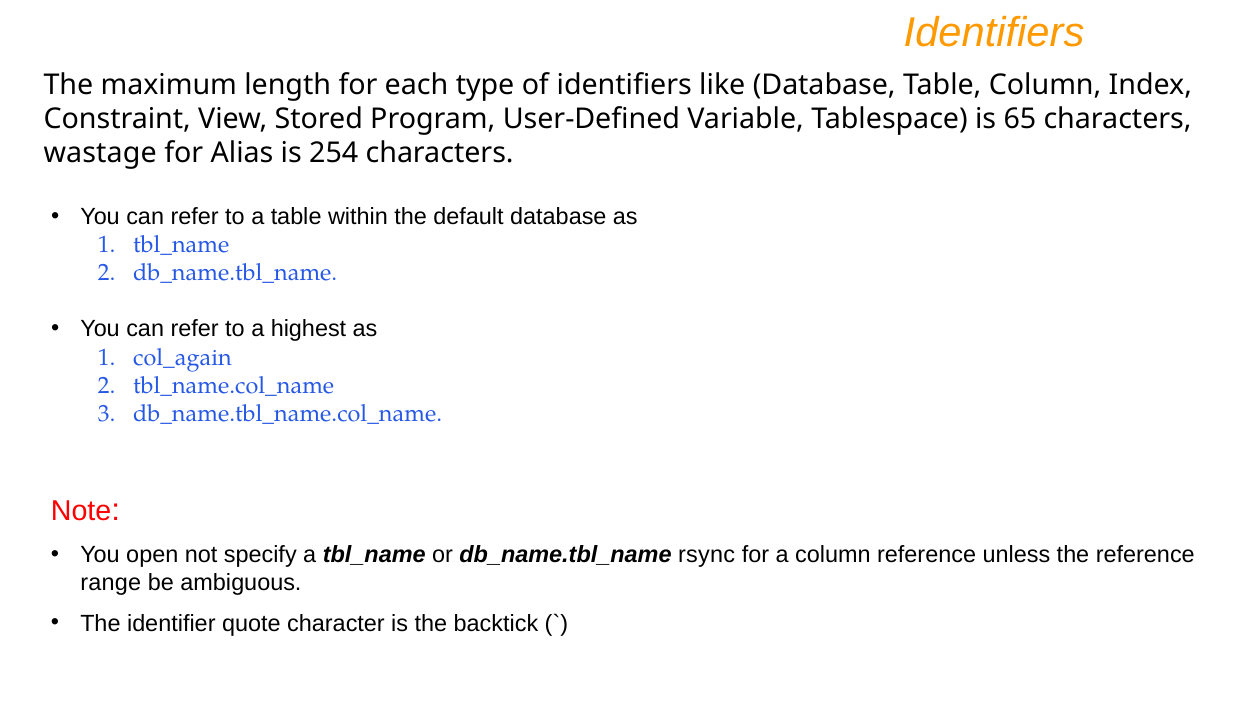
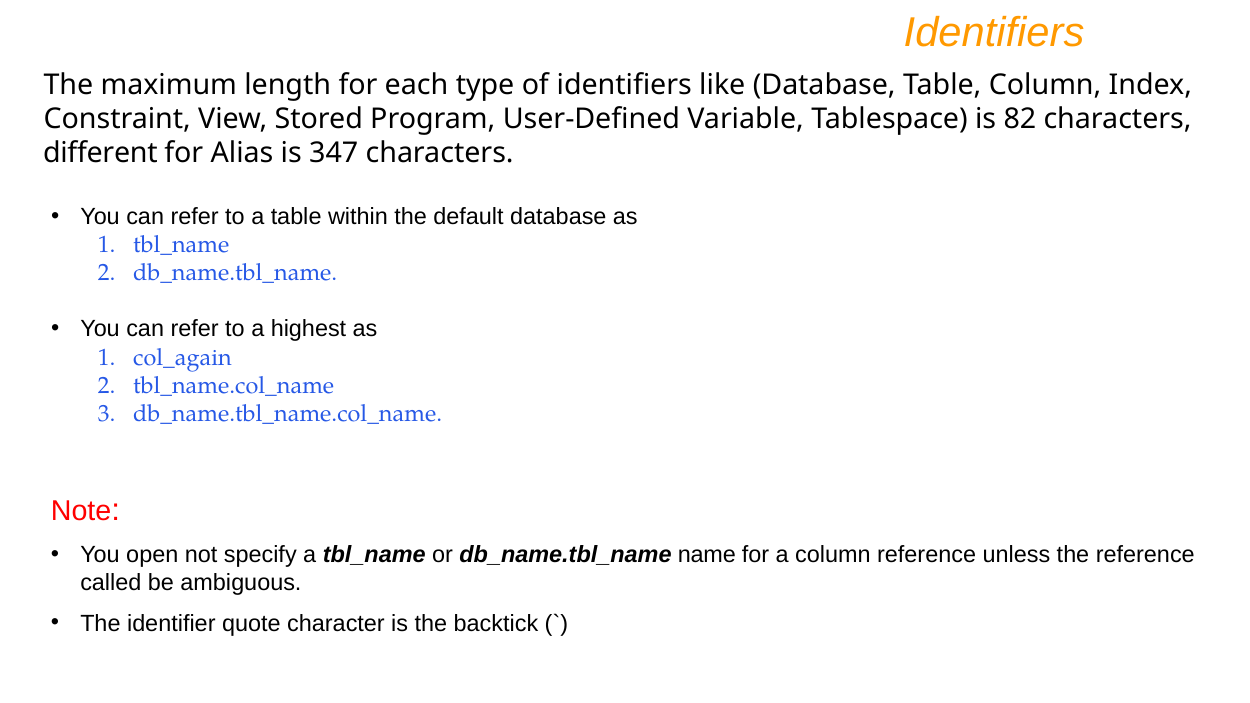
65: 65 -> 82 (1020, 119)
wastage: wastage -> different (100, 154)
254: 254 -> 347 (334, 154)
rsync: rsync -> name (707, 555)
range: range -> called (111, 583)
